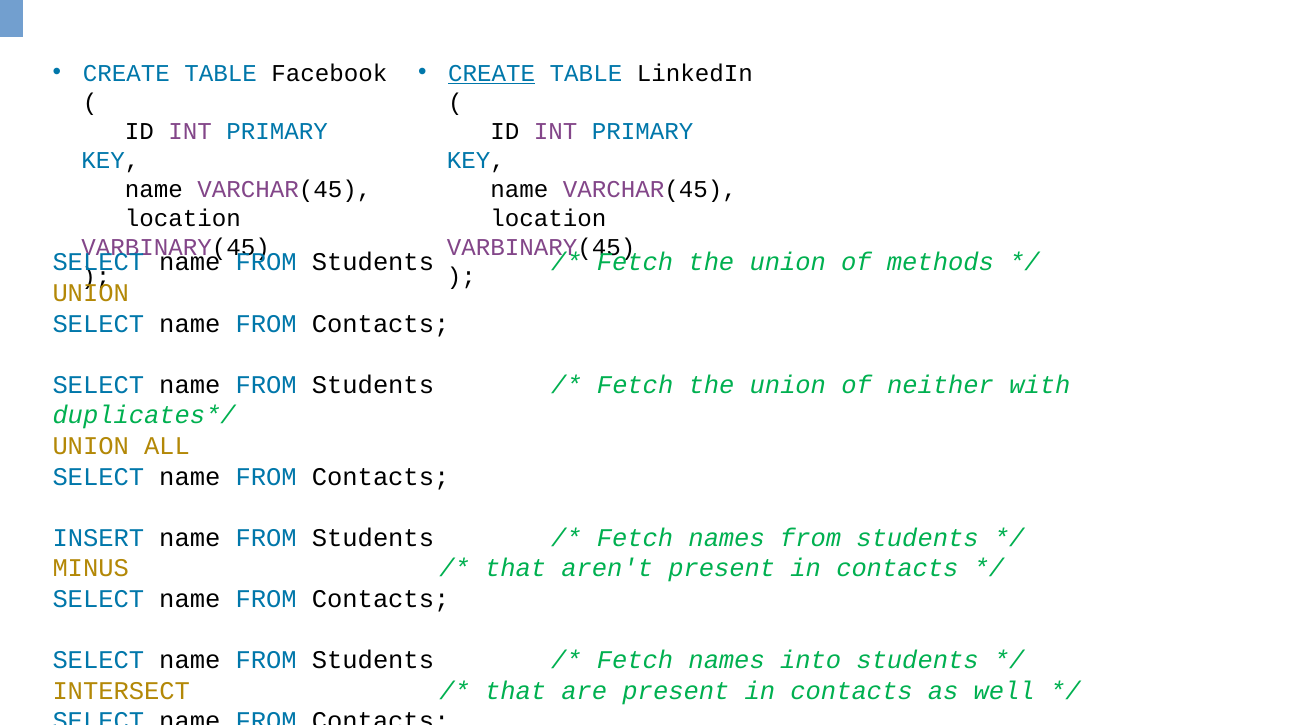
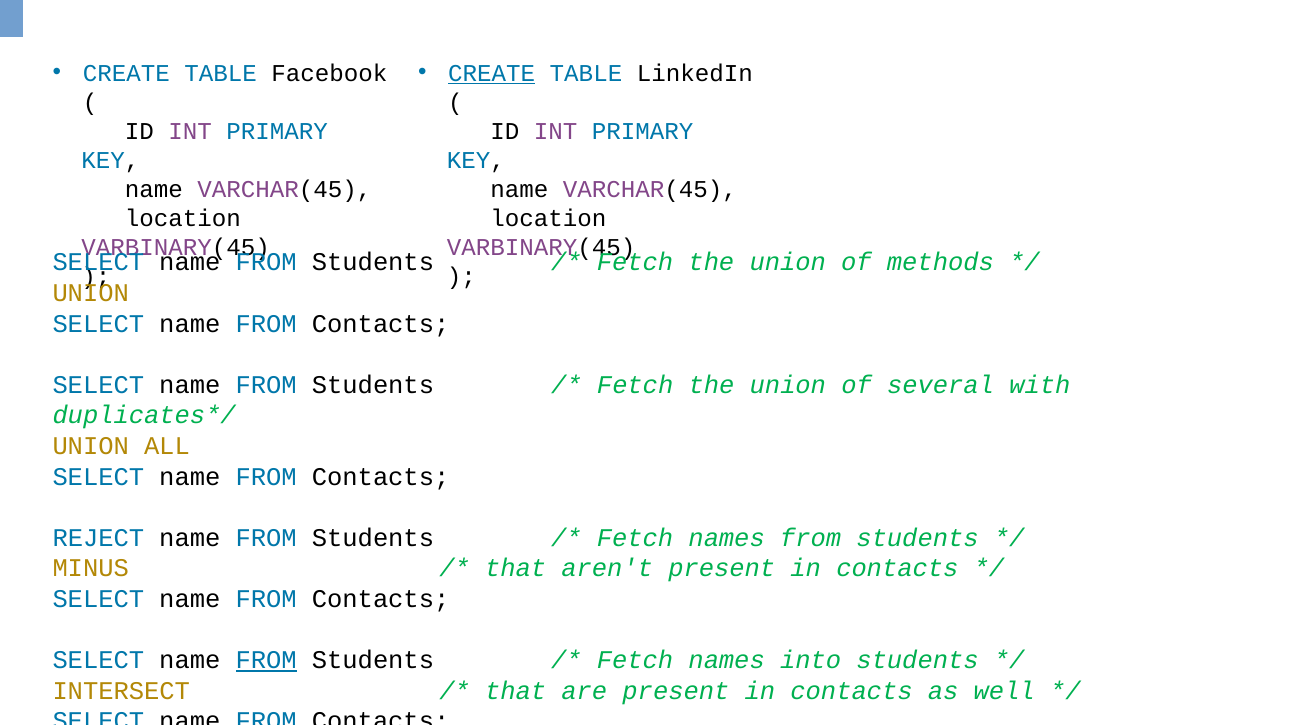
neither: neither -> several (941, 385)
INSERT: INSERT -> REJECT (98, 538)
FROM underline: none -> present (266, 660)
